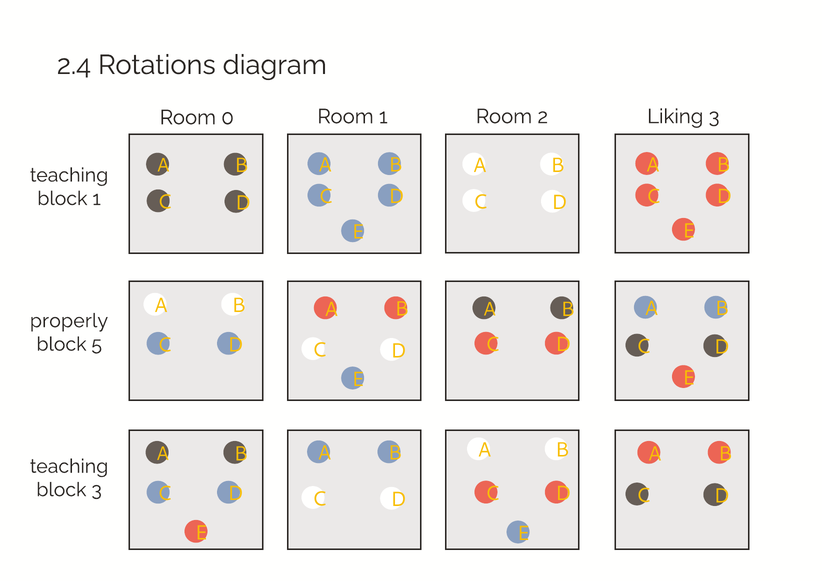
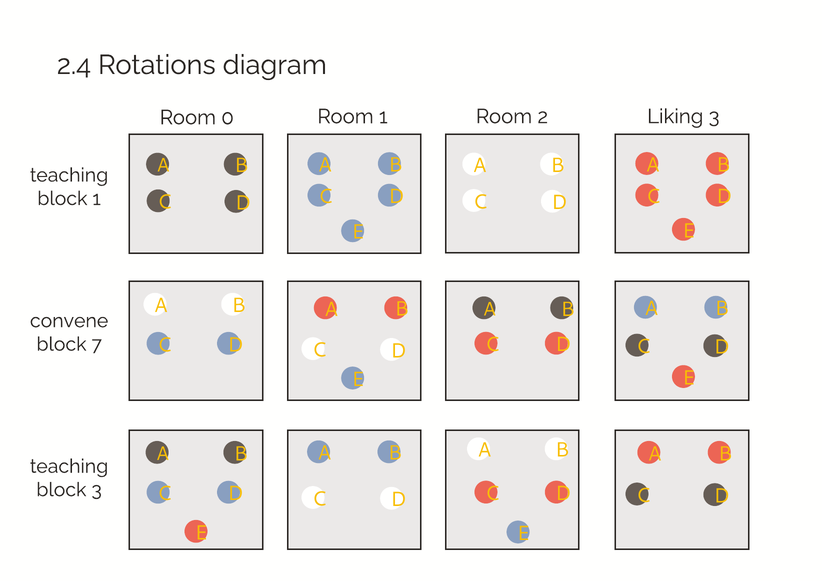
properly: properly -> convene (69, 321)
5: 5 -> 7 (97, 344)
